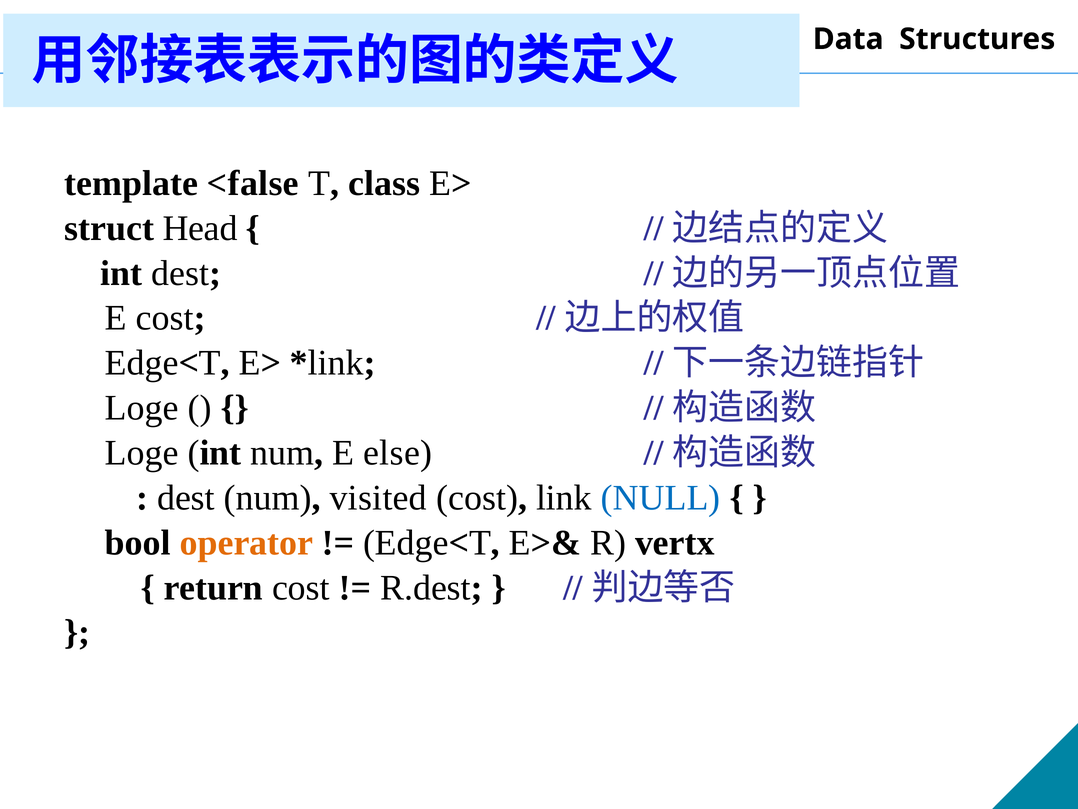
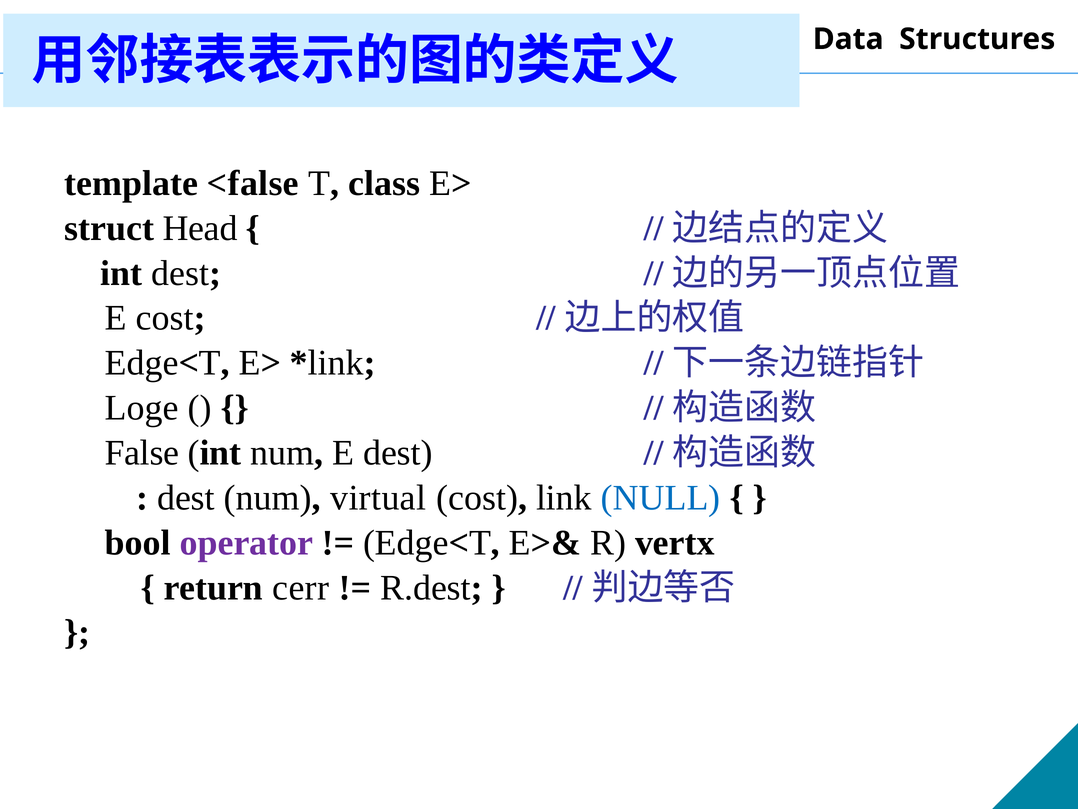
Loge: Loge -> False (142, 453)
E else: else -> dest (398, 453)
visited: visited -> virtual (378, 498)
operator colour: orange -> purple (247, 542)
return cost: cost -> cerr (301, 587)
